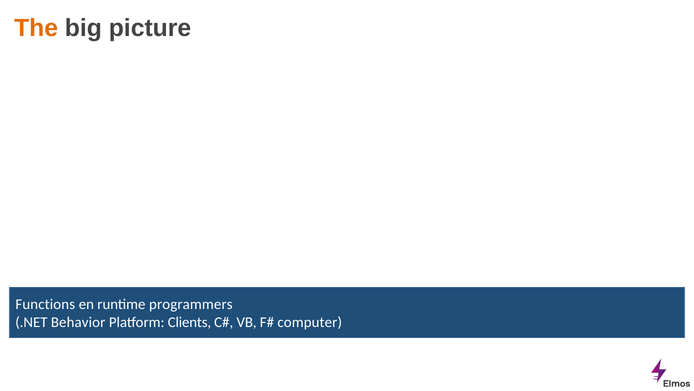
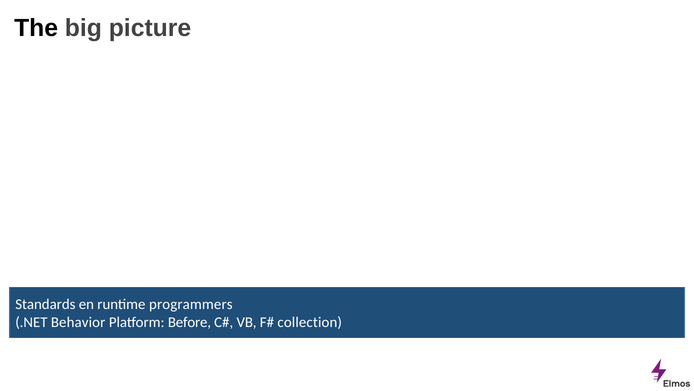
The colour: orange -> black (36, 28)
Functions: Functions -> Standards (45, 304)
Clients: Clients -> Before (189, 322)
computer: computer -> collection (310, 322)
